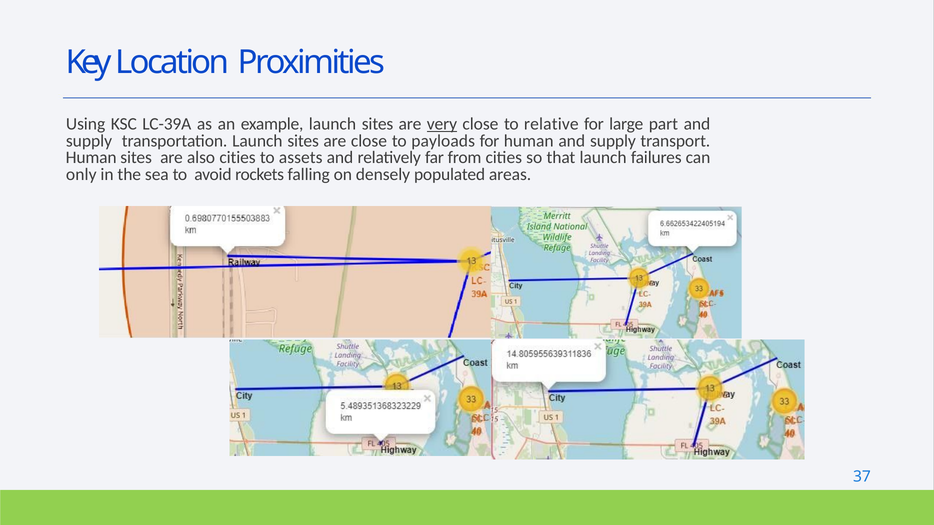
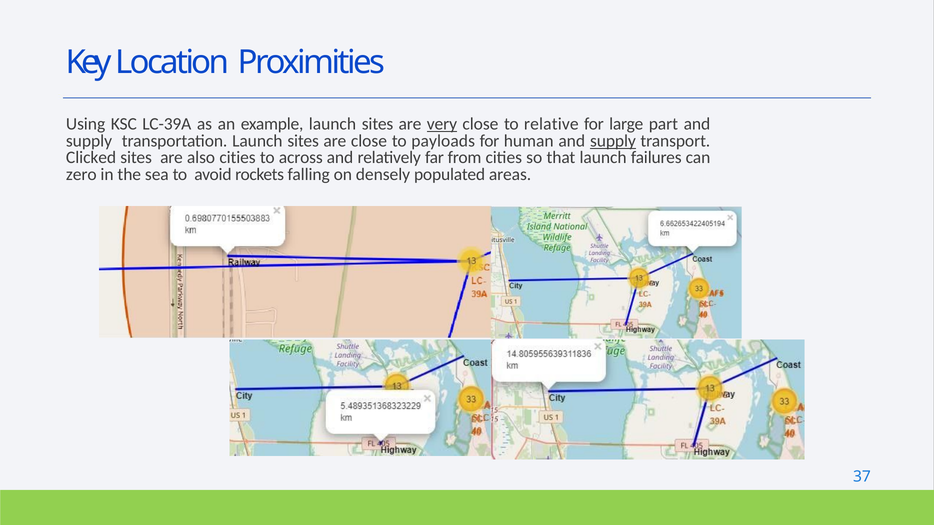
supply underline: none -> present (613, 141)
Human: Human -> Clicked (91, 158)
assets: assets -> across (301, 158)
only: only -> zero (81, 175)
